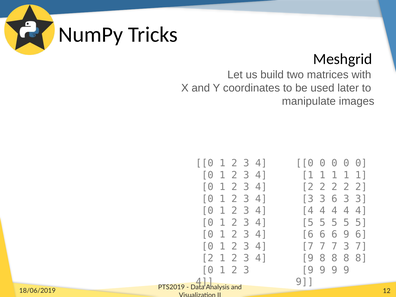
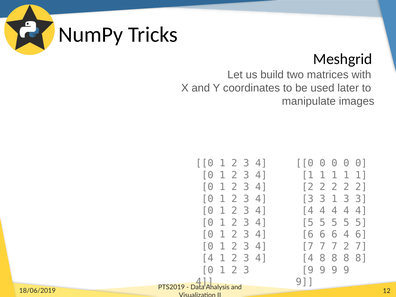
3 6: 6 -> 1 (334, 199)
6 9: 9 -> 4 (346, 234)
7 3: 3 -> 2 (346, 246)
2: 2 -> 4 (208, 258)
9: 9 -> 4 (308, 258)
